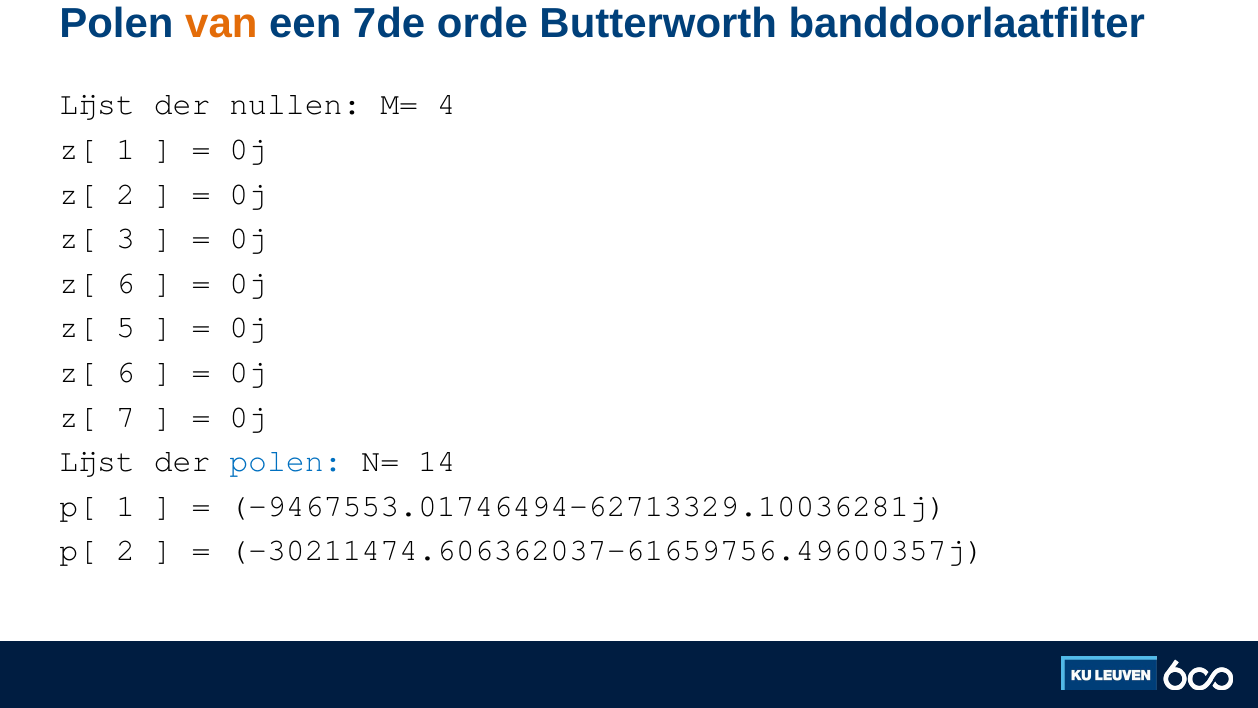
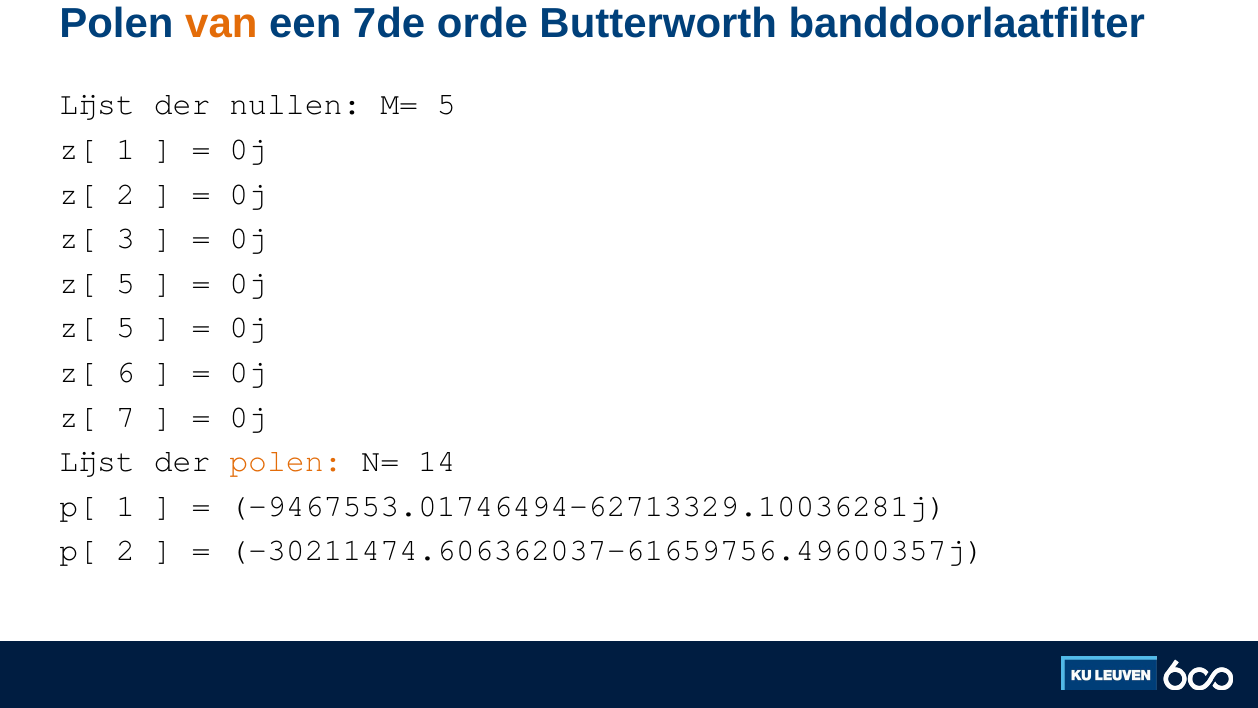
M= 4: 4 -> 5 (446, 104)
6: 6 -> 5 (126, 283)
polen colour: blue -> orange (286, 461)
